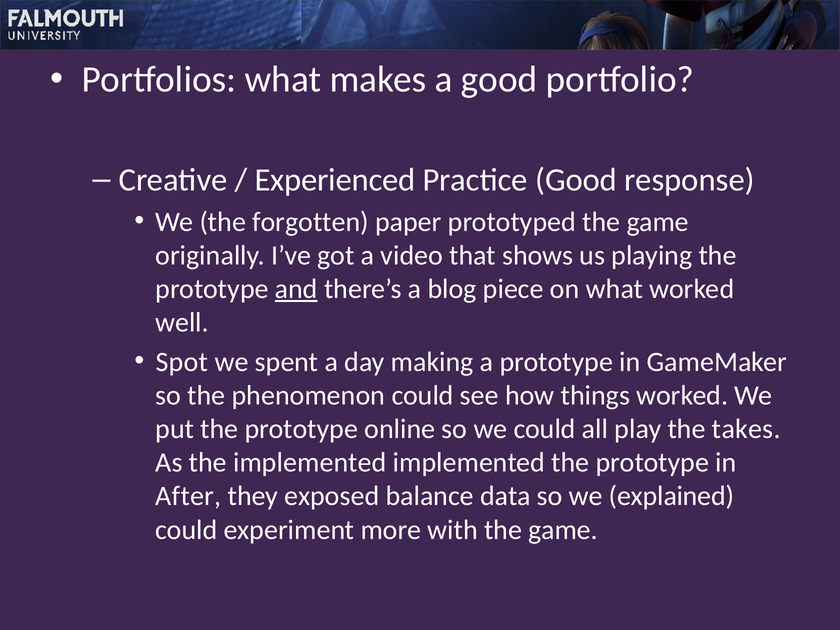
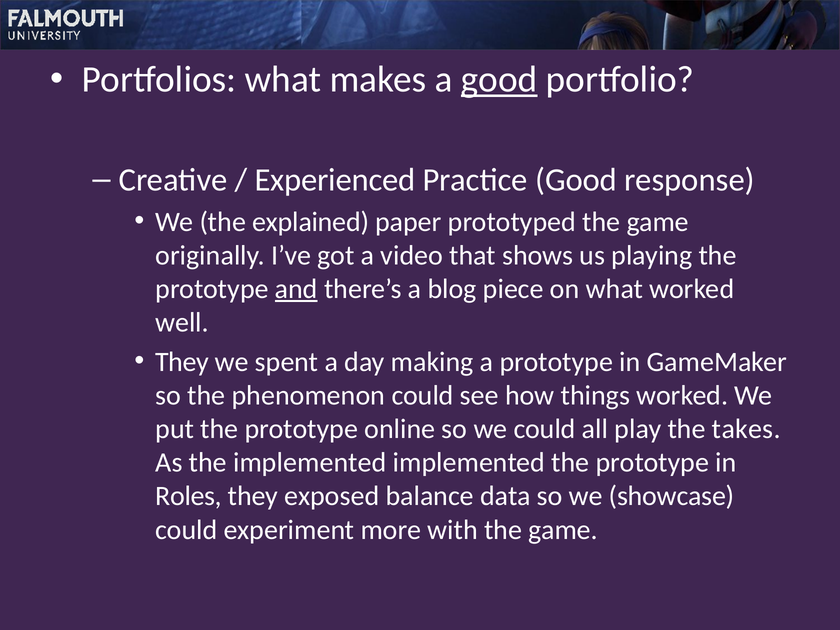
good underline: none -> present (499, 80)
forgotten: forgotten -> explained (311, 222)
Spot: Spot -> They (182, 362)
After: After -> Roles (189, 496)
explained: explained -> showcase (672, 496)
